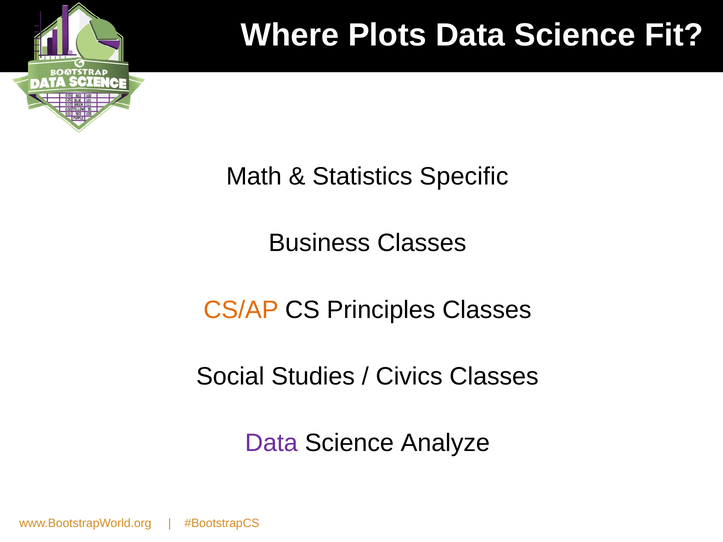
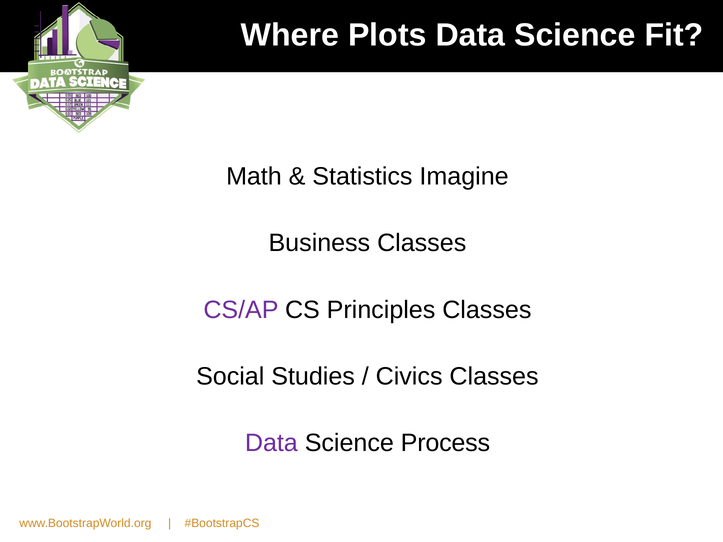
Specific: Specific -> Imagine (464, 177)
CS/AP colour: orange -> purple (241, 310)
Analyze: Analyze -> Process (445, 443)
